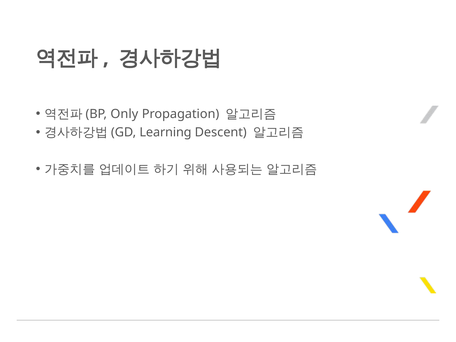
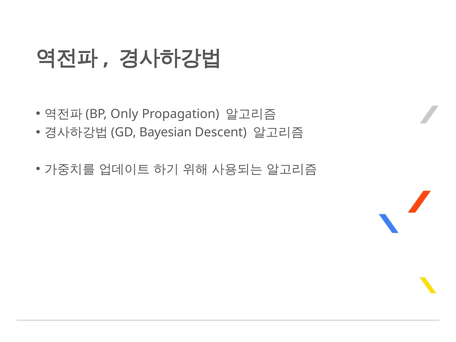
Learning: Learning -> Bayesian (166, 132)
